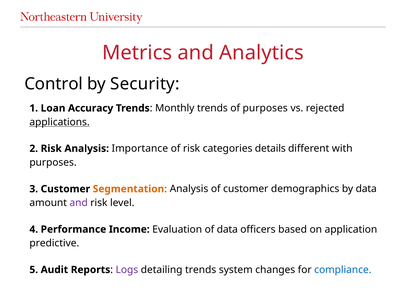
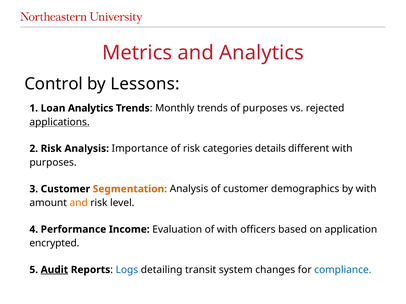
Security: Security -> Lessons (145, 84)
Loan Accuracy: Accuracy -> Analytics (91, 108)
by data: data -> with (366, 189)
and colour: purple -> orange (79, 203)
of data: data -> with (227, 230)
predictive: predictive -> encrypted (54, 244)
Audit underline: none -> present (54, 270)
Logs colour: purple -> blue (127, 270)
detailing trends: trends -> transit (201, 270)
